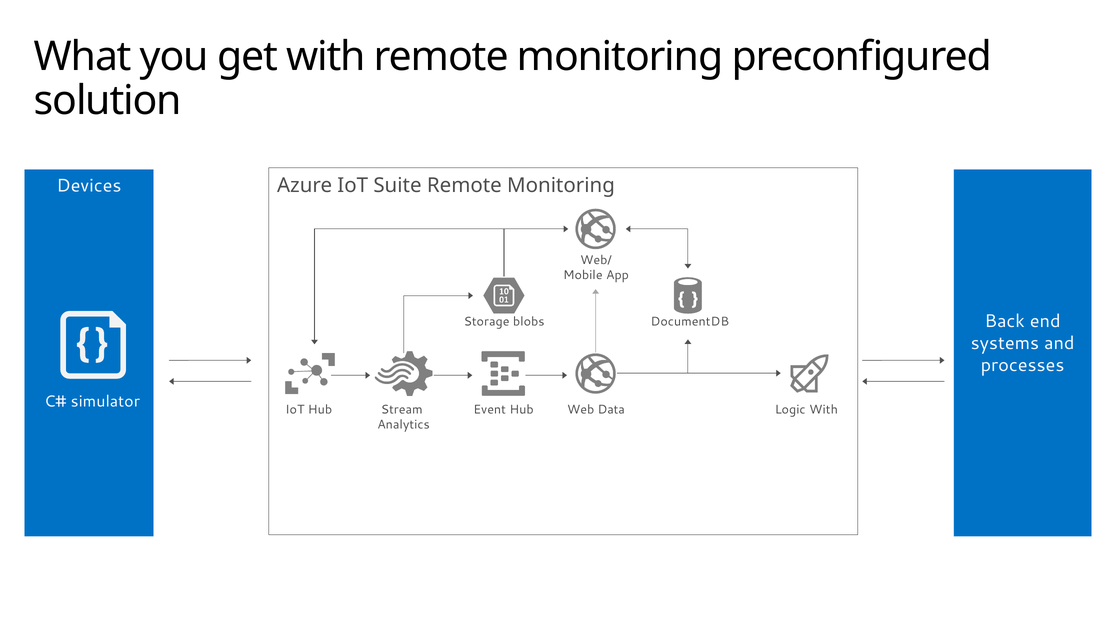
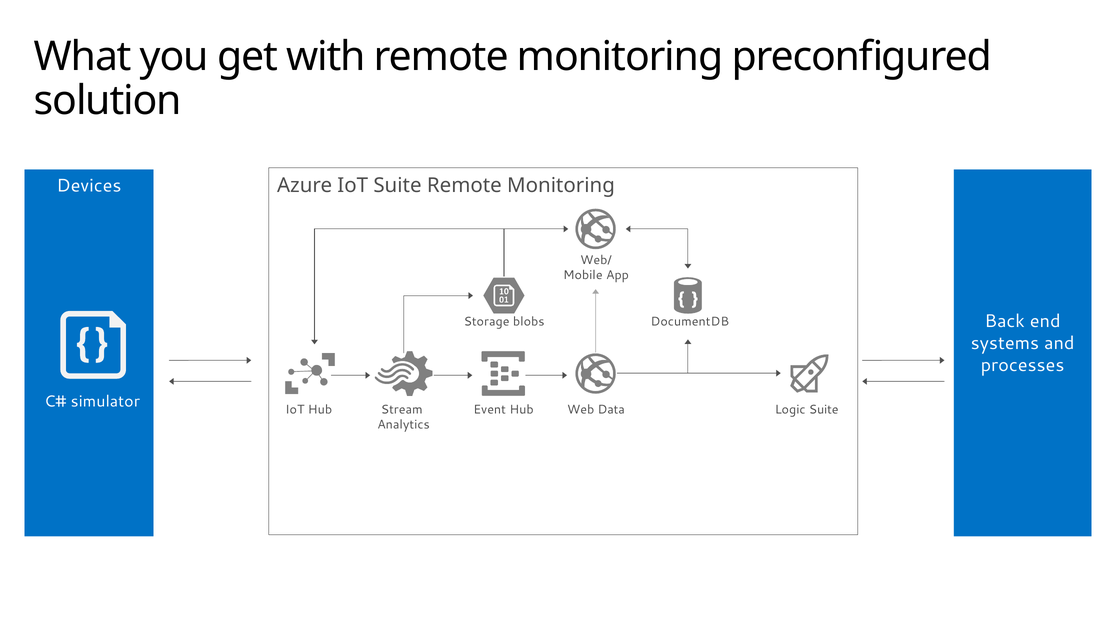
Logic With: With -> Suite (824, 410)
